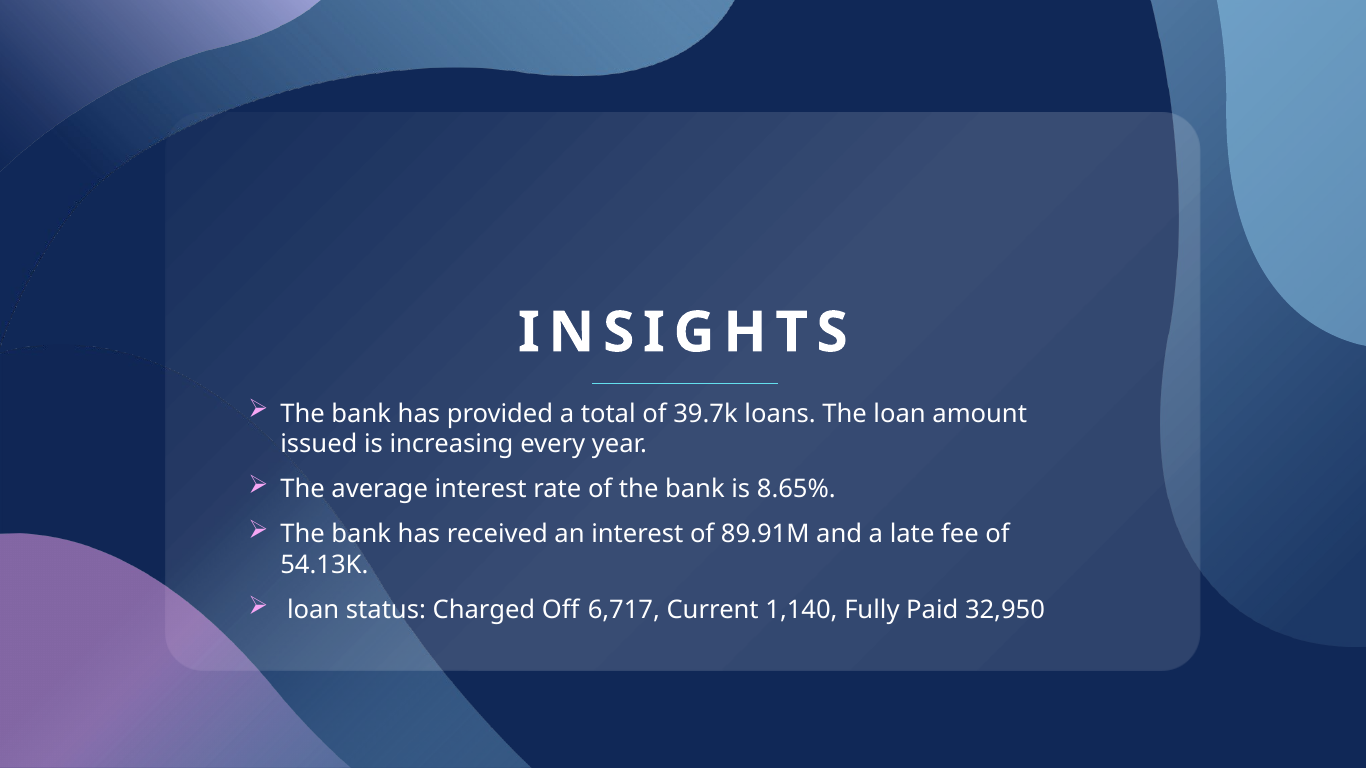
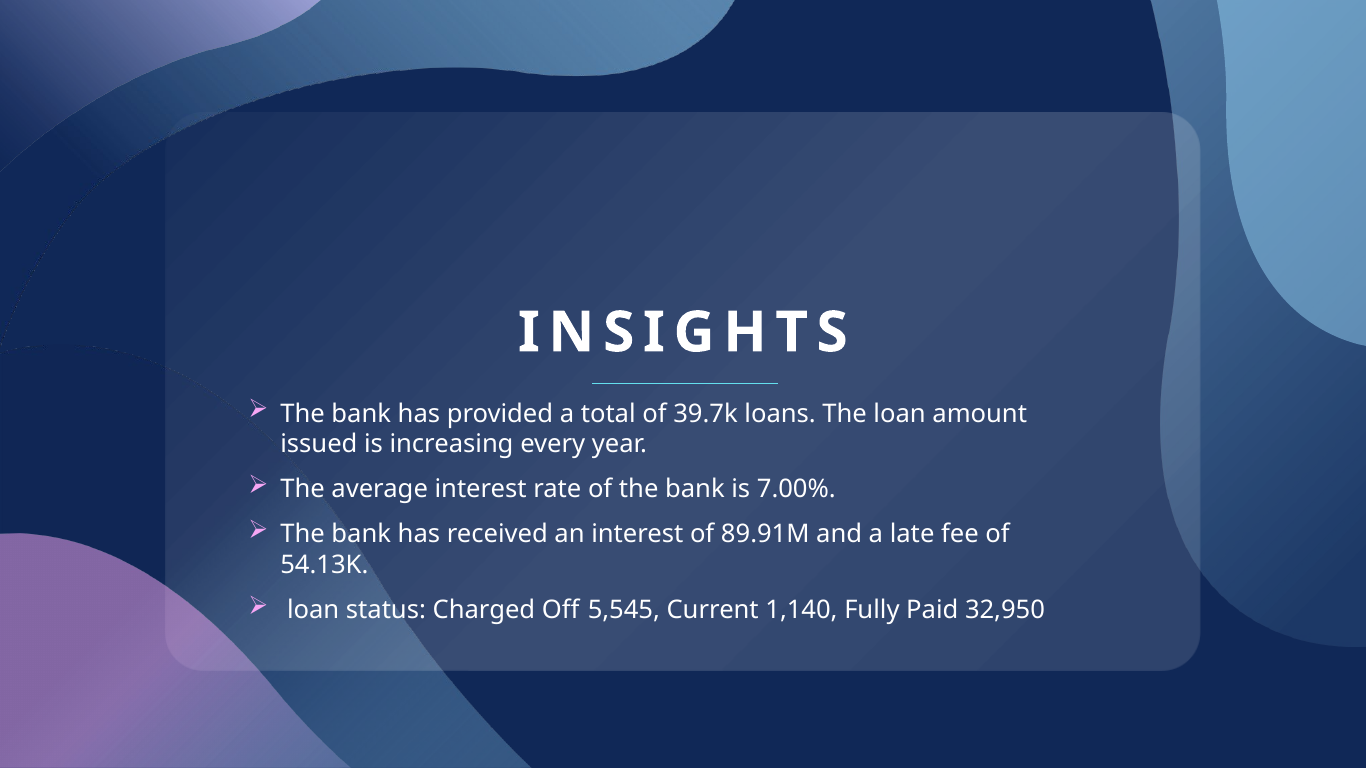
8.65%: 8.65% -> 7.00% (796, 490)
6,717: 6,717 -> 5,545 (624, 610)
